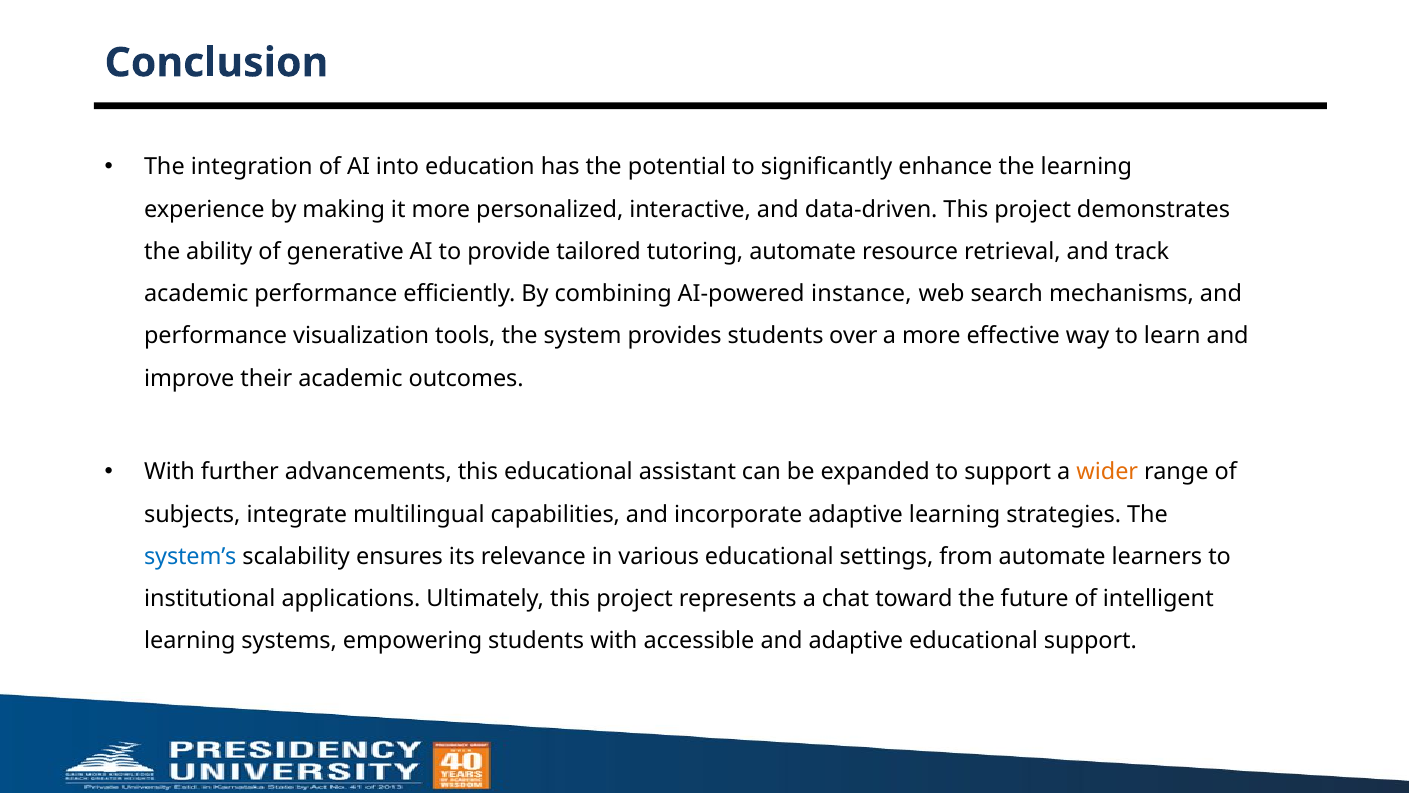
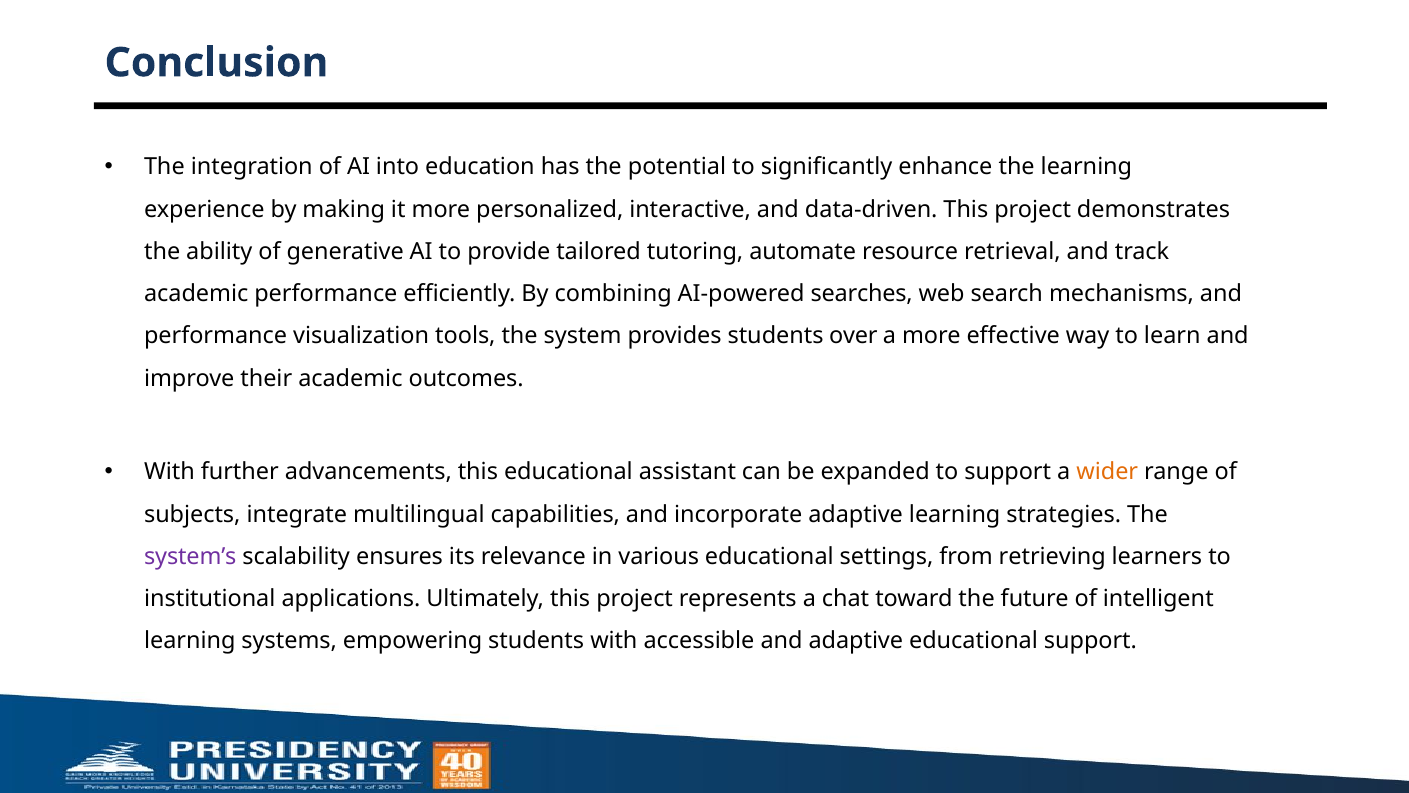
instance: instance -> searches (862, 294)
system’s colour: blue -> purple (190, 556)
from automate: automate -> retrieving (1052, 556)
